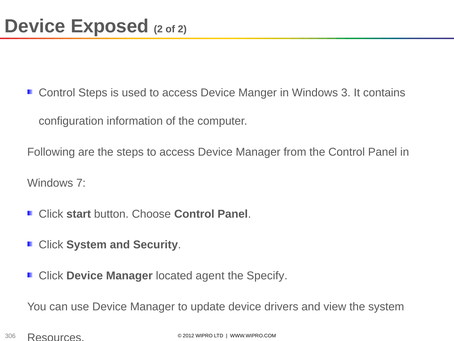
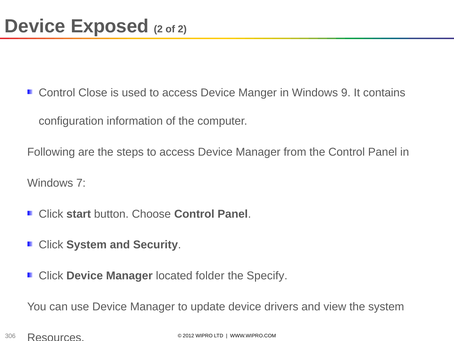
Control Steps: Steps -> Close (93, 92)
3: 3 -> 9 (346, 92)
agent: agent -> folder (210, 275)
